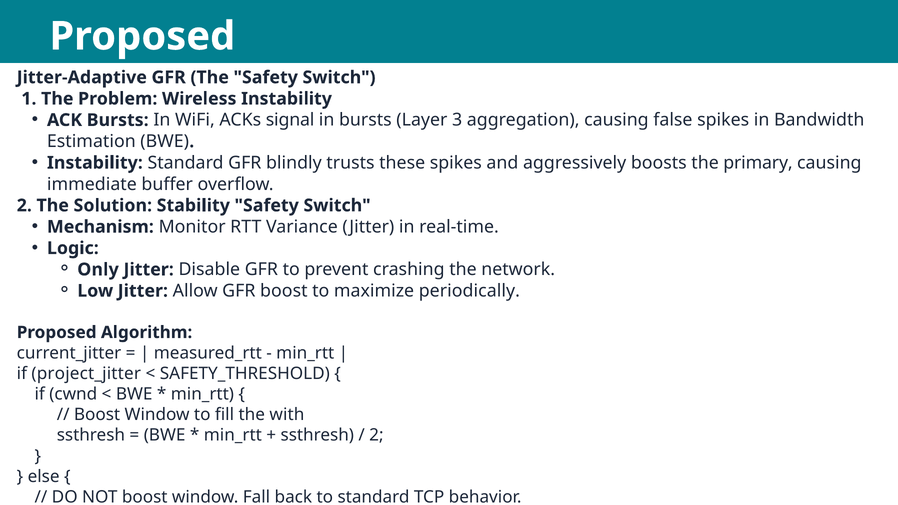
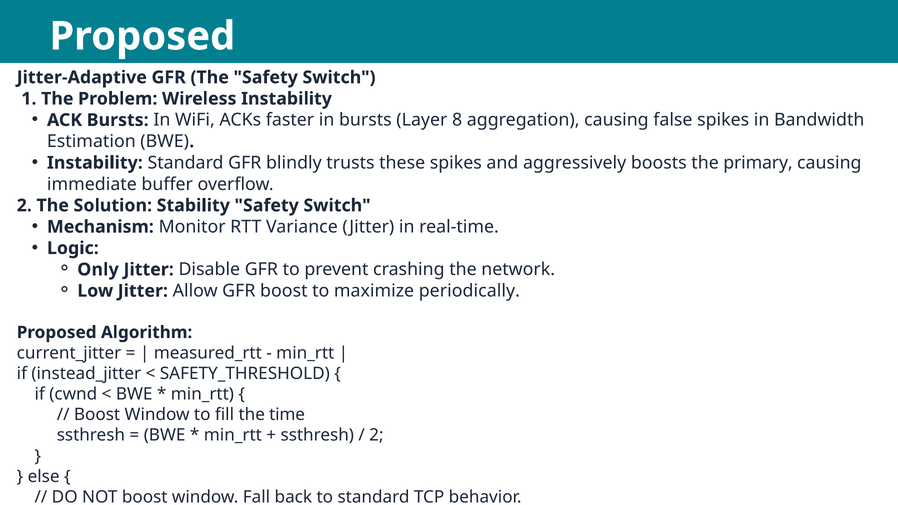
signal: signal -> faster (290, 120)
3: 3 -> 8 (457, 120)
project_jitter: project_jitter -> instead_jitter (86, 374)
with: with -> time (287, 415)
